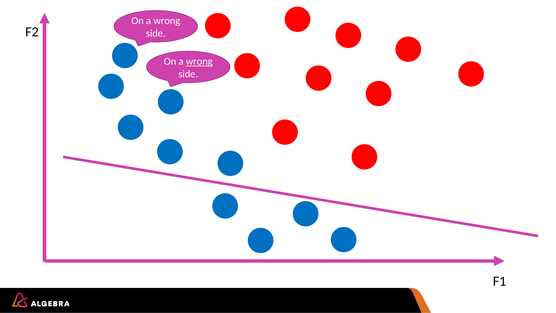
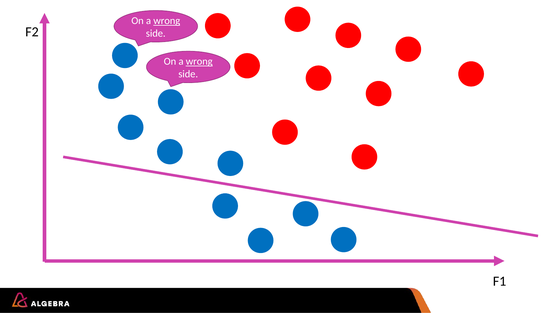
wrong underline: none -> present (167, 21)
